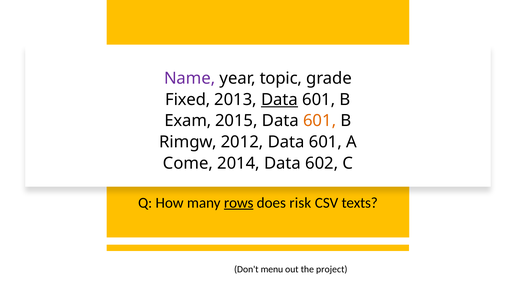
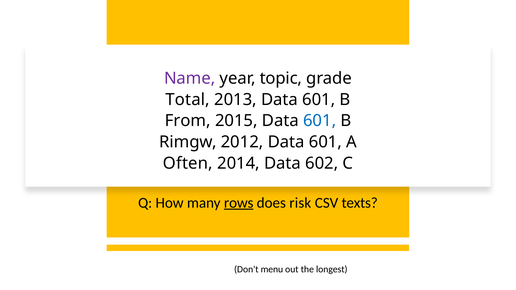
Fixed: Fixed -> Total (188, 100)
Data underline: present -> none (279, 100)
Exam: Exam -> From (188, 121)
601 colour: orange -> blue (320, 121)
Come: Come -> Often (188, 163)
project: project -> longest (332, 270)
